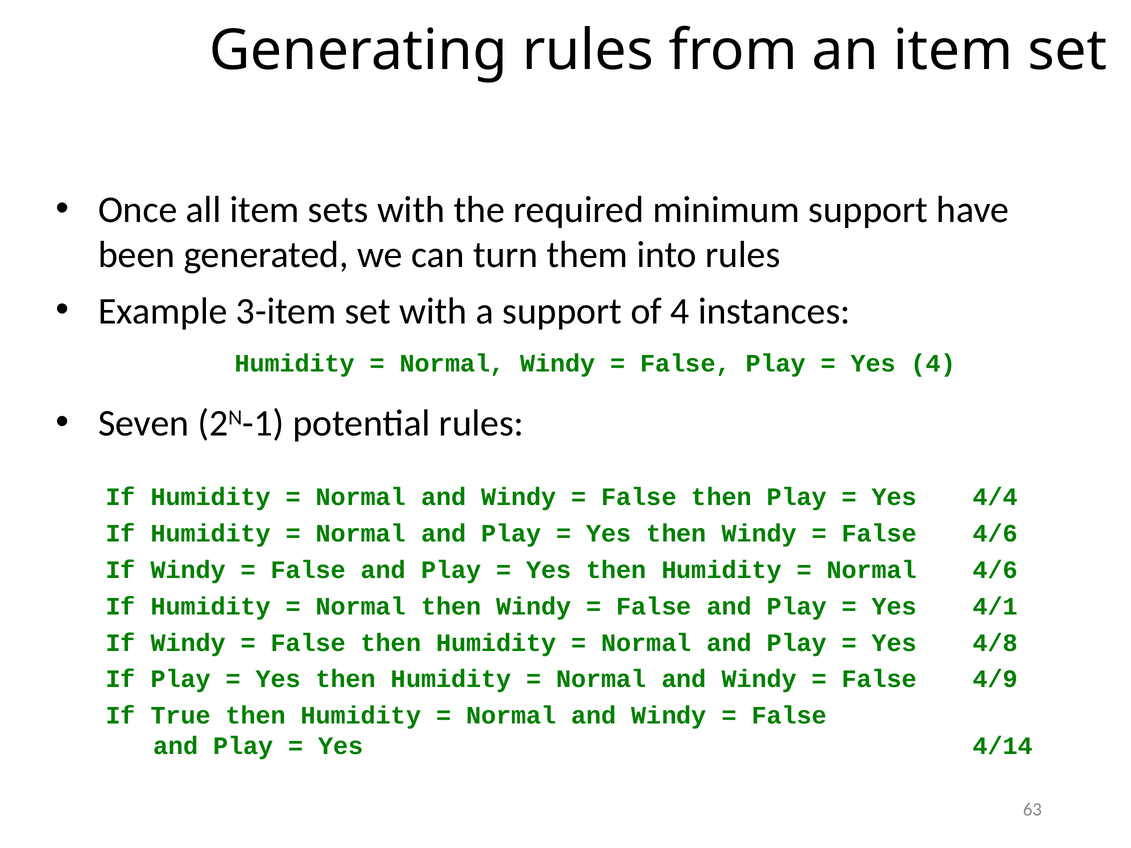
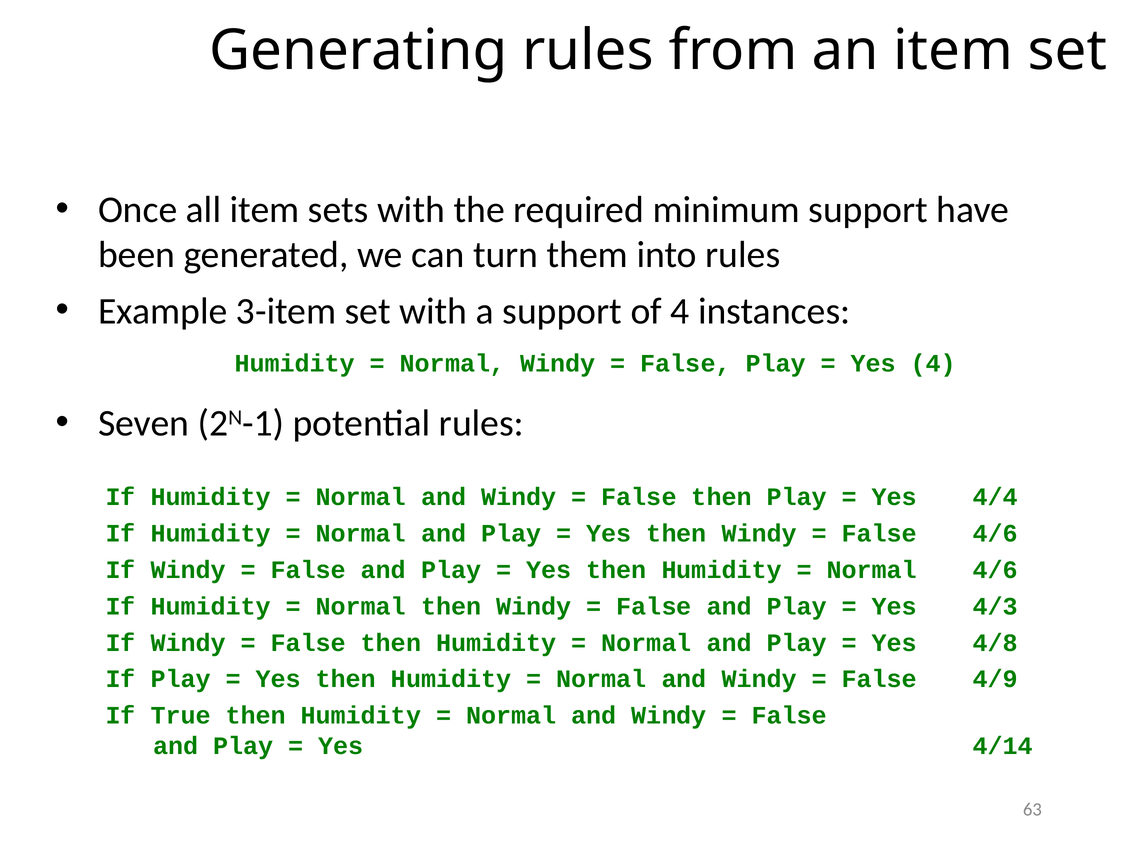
4/1: 4/1 -> 4/3 (995, 607)
